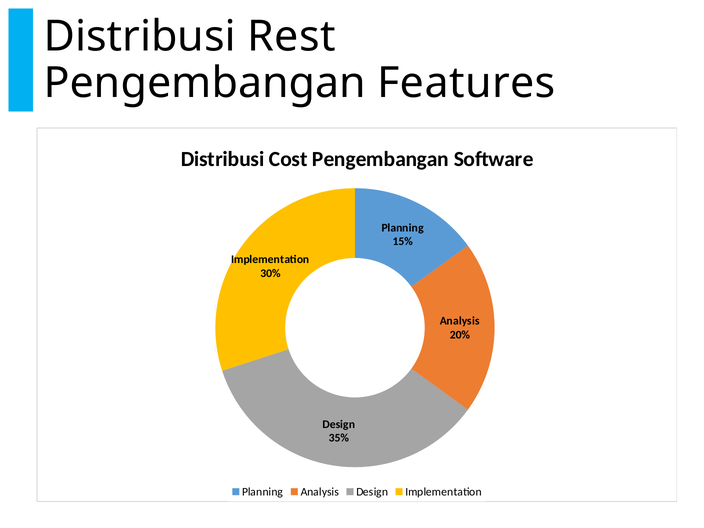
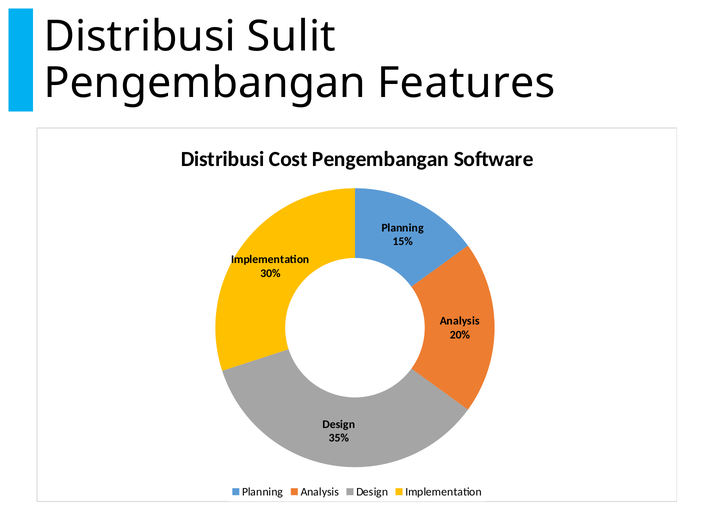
Rest: Rest -> Sulit (291, 37)
